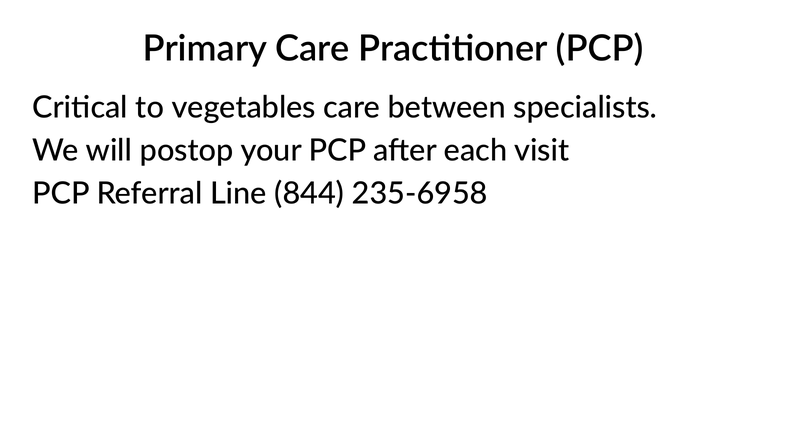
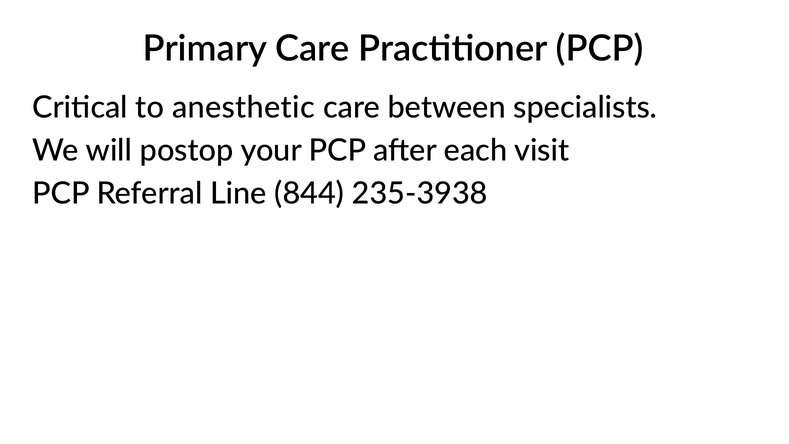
vegetables: vegetables -> anesthetic (243, 107)
235-6958: 235-6958 -> 235-3938 (420, 193)
